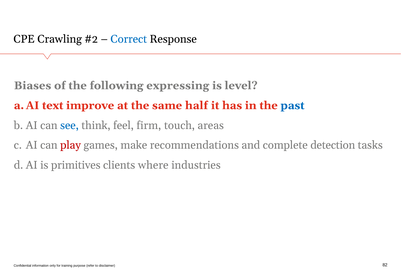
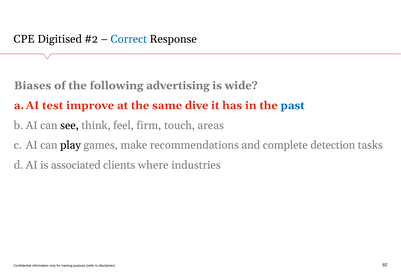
Crawling: Crawling -> Digitised (60, 39)
expressing: expressing -> advertising (178, 86)
level: level -> wide (241, 86)
text: text -> test (53, 105)
half: half -> dive (197, 105)
see colour: blue -> black (69, 125)
play colour: red -> black (71, 145)
primitives: primitives -> associated (76, 165)
